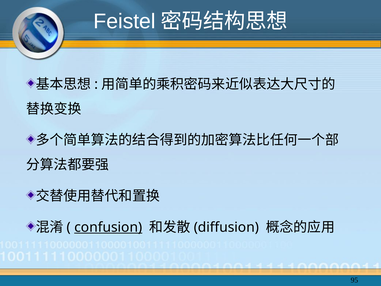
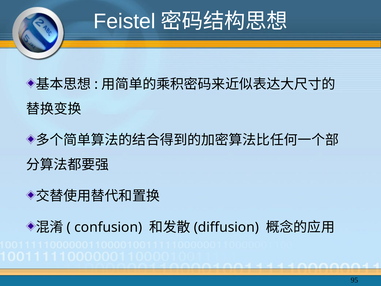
confusion underline: present -> none (108, 227)
